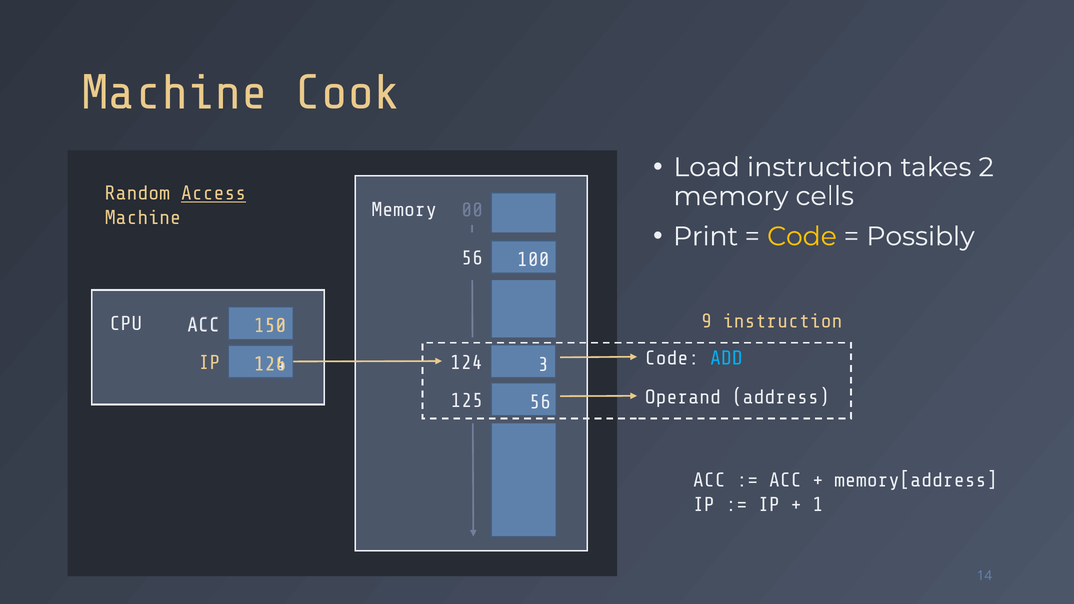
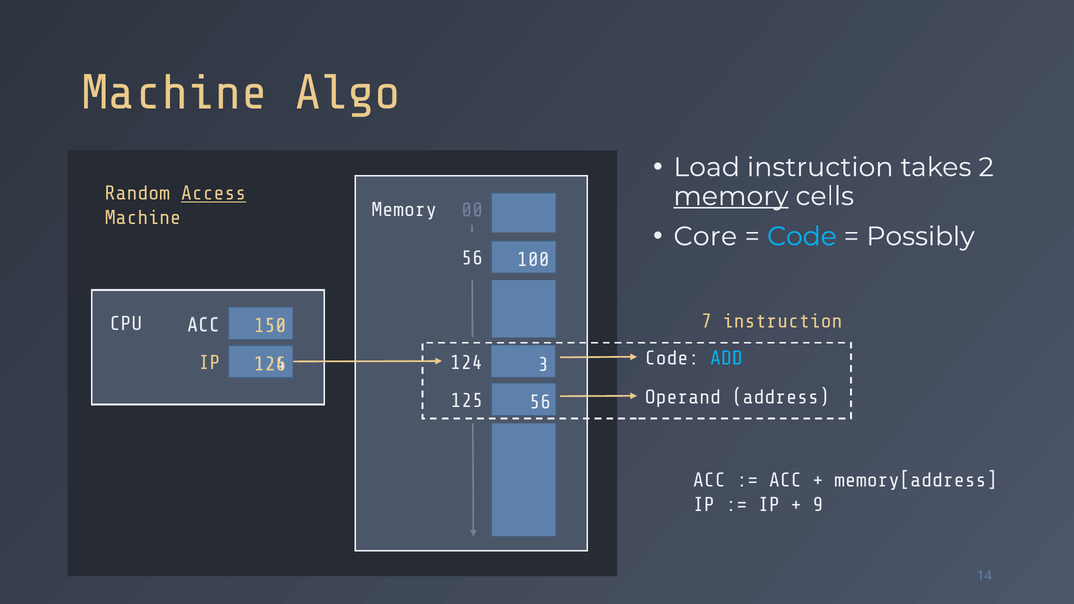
Cook: Cook -> Algo (348, 92)
memory underline: none -> present (731, 196)
Print: Print -> Core (705, 236)
Code colour: yellow -> light blue (802, 236)
9: 9 -> 7 (706, 321)
1: 1 -> 9 (818, 505)
